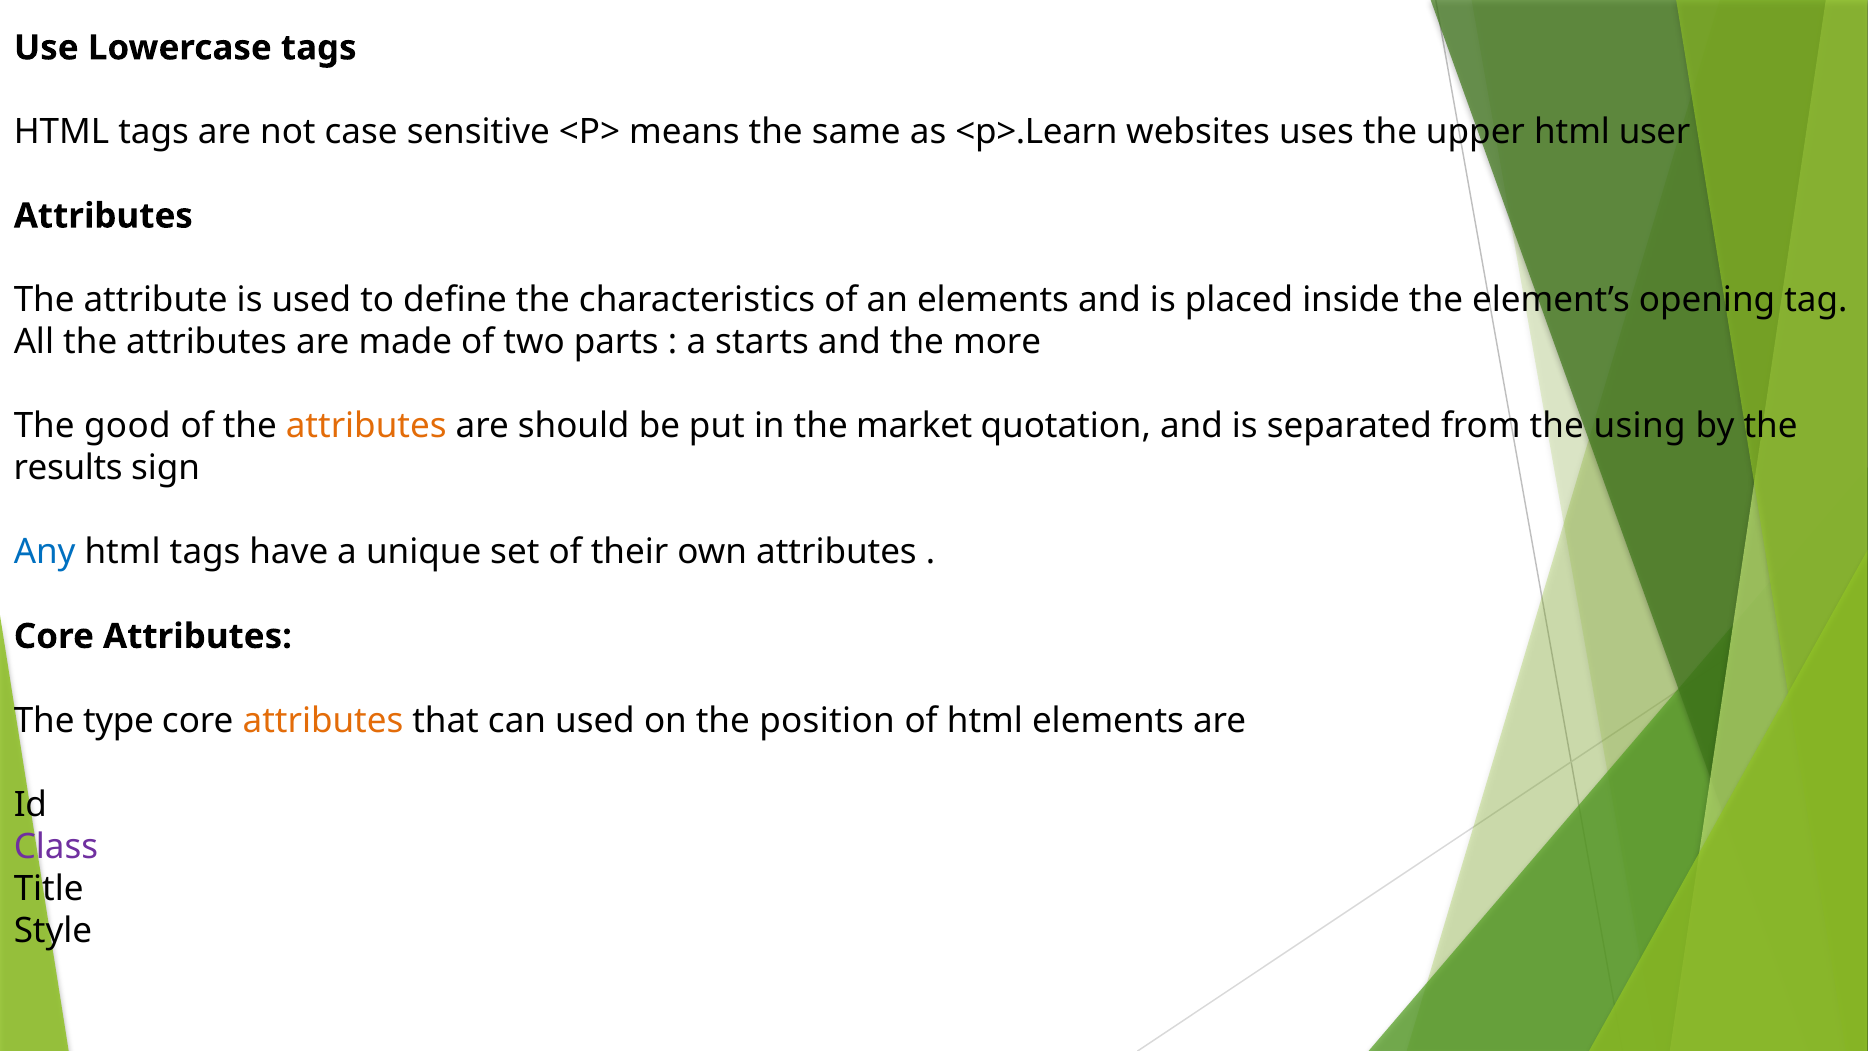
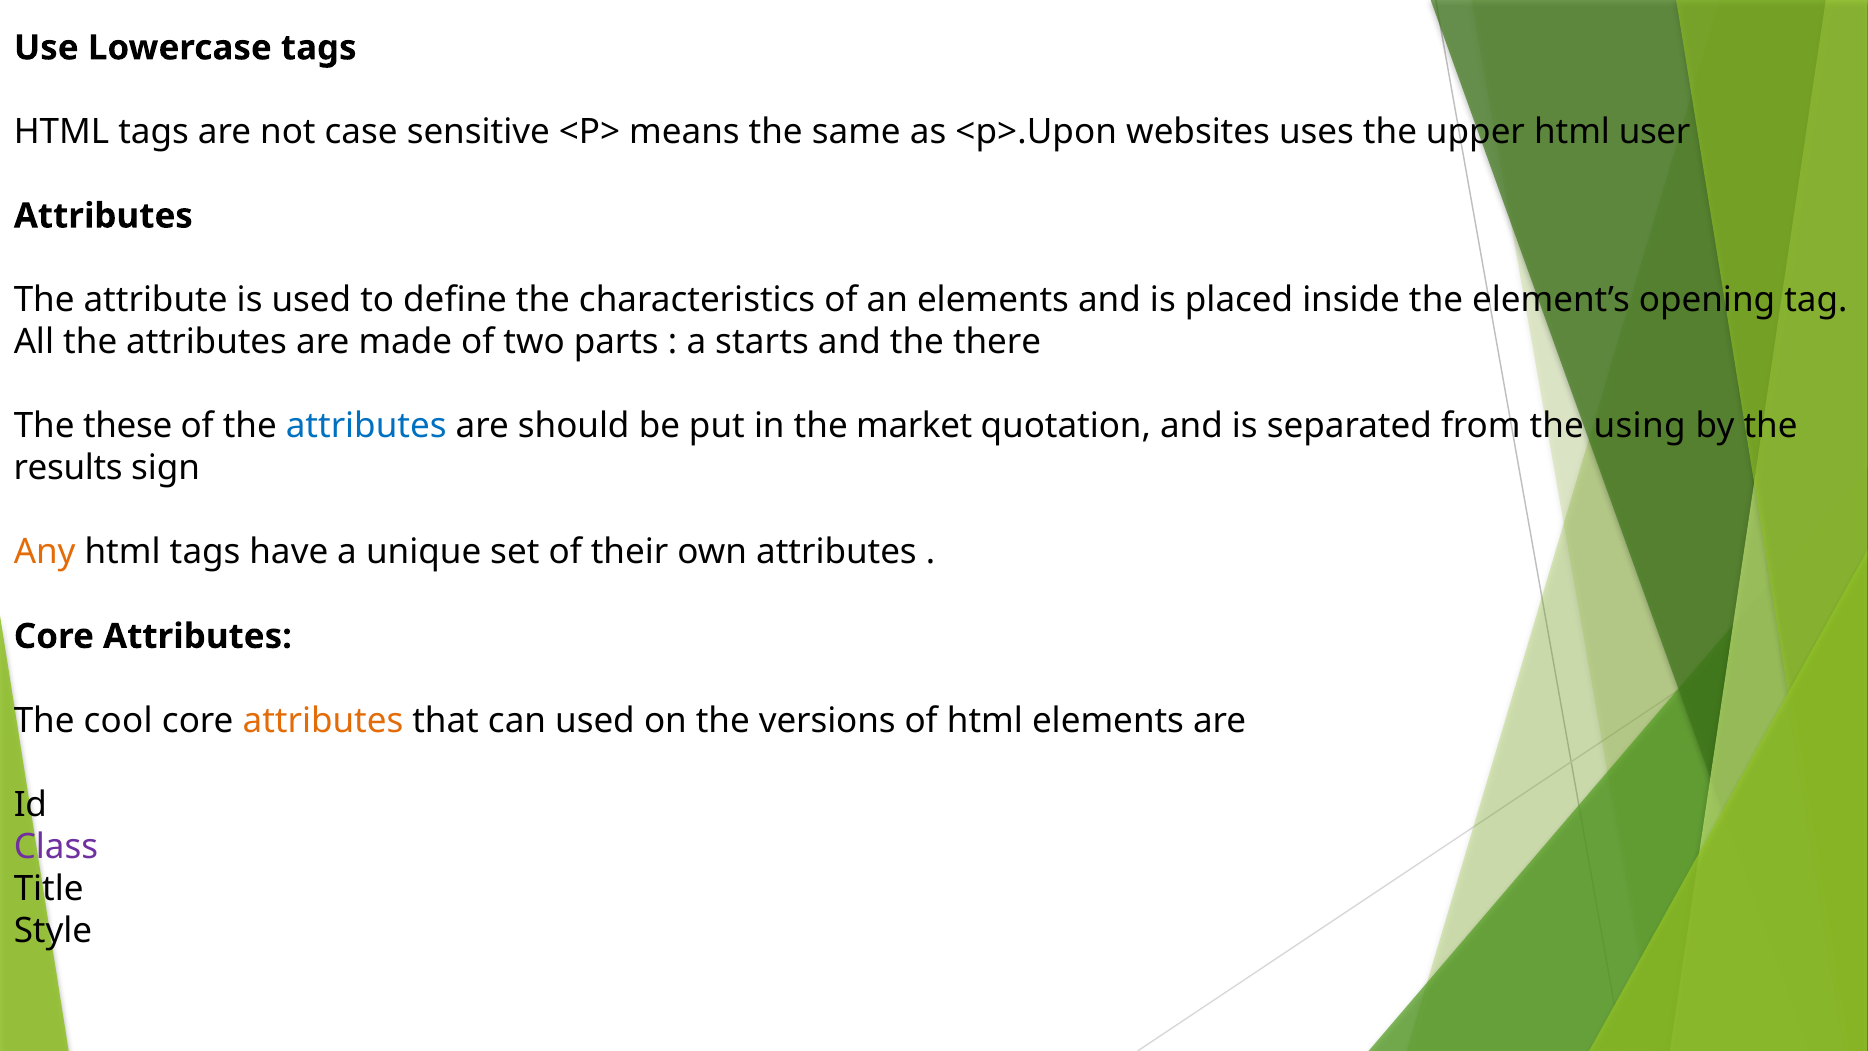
<p>.Learn: <p>.Learn -> <p>.Upon (1036, 132)
more: more -> there (997, 342)
good: good -> these (128, 426)
attributes colour: orange -> blue (366, 426)
Any colour: blue -> orange (45, 552)
type: type -> cool (118, 720)
position: position -> versions (827, 720)
